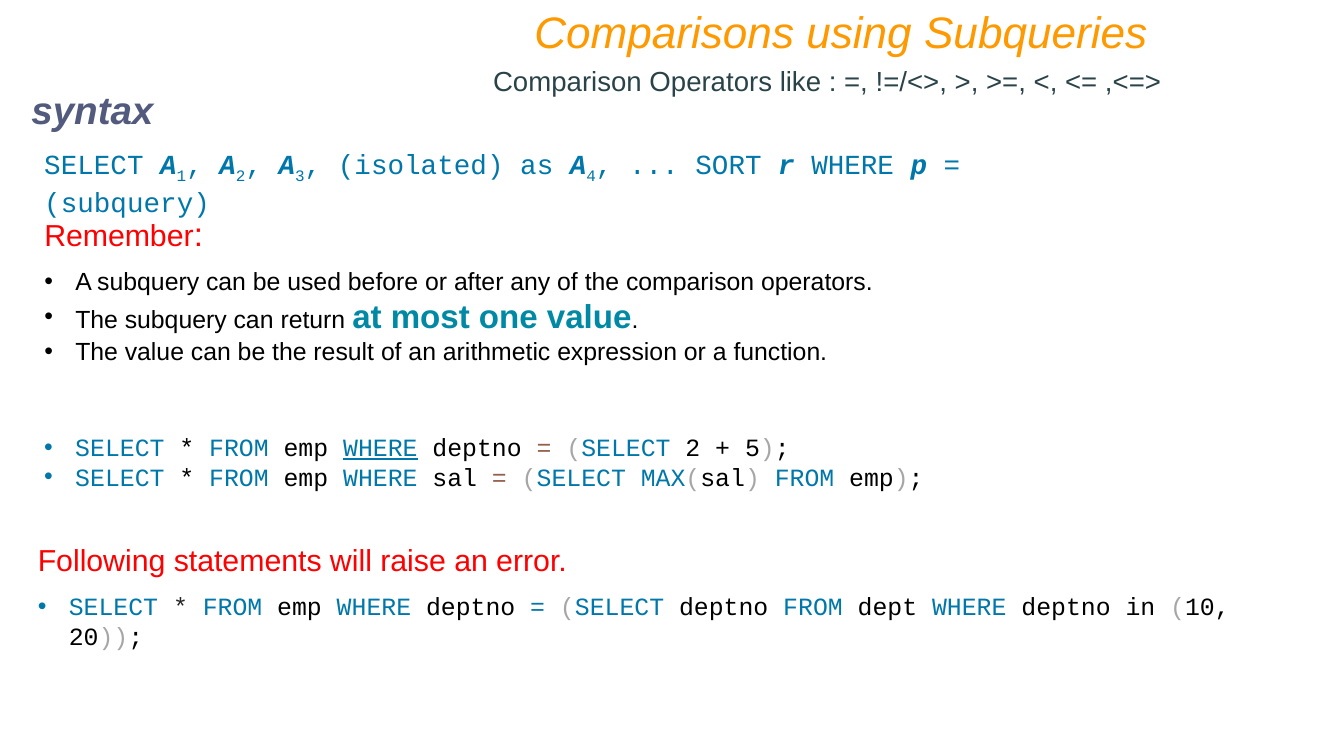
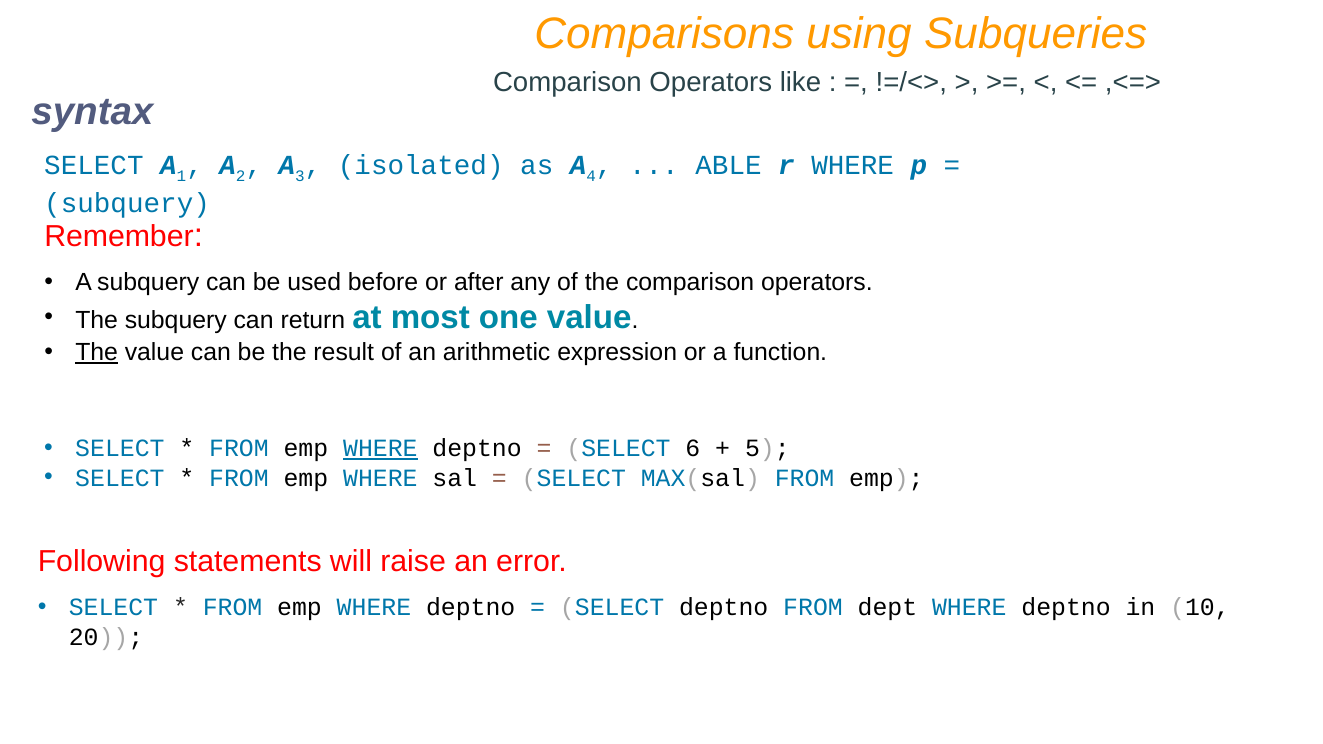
SORT: SORT -> ABLE (729, 166)
The underline: none -> present (97, 352)
SELECT 2: 2 -> 6 (693, 448)
